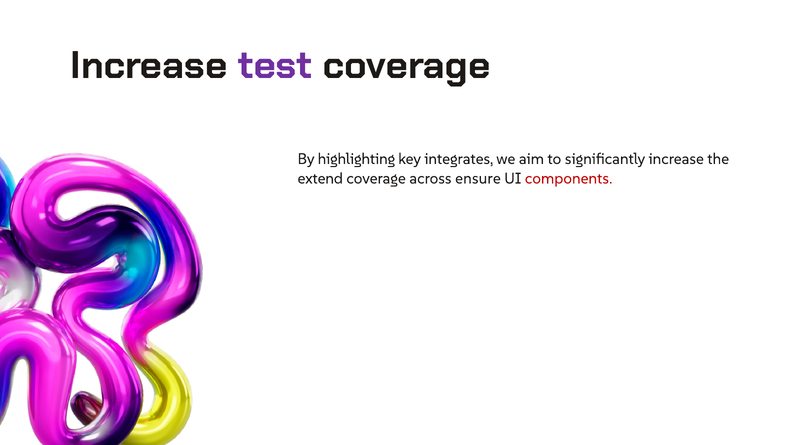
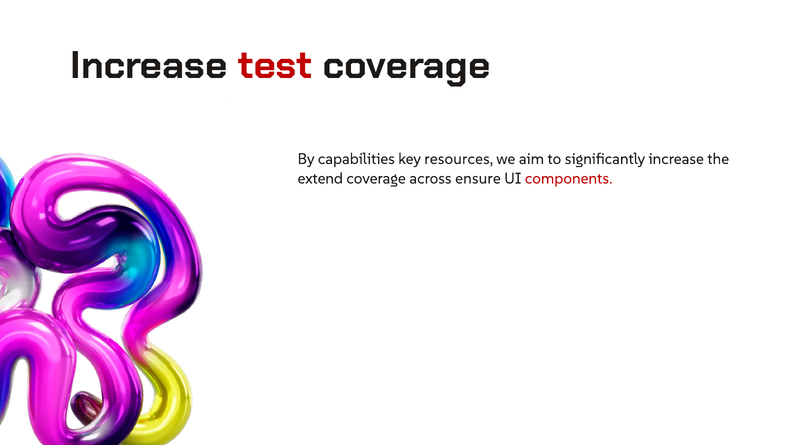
test colour: purple -> red (275, 66)
highlighting: highlighting -> capabilities (356, 159)
integrates: integrates -> resources (459, 159)
